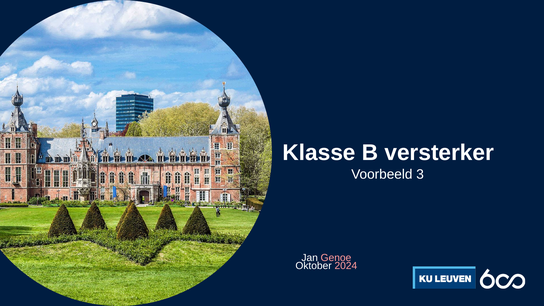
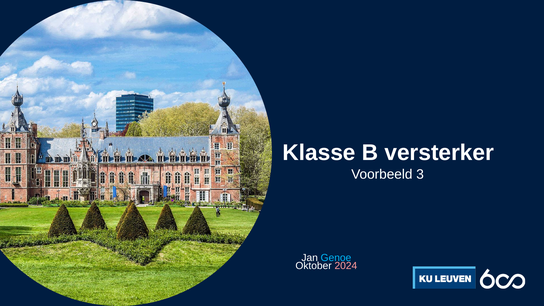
Genoe colour: pink -> light blue (336, 258)
